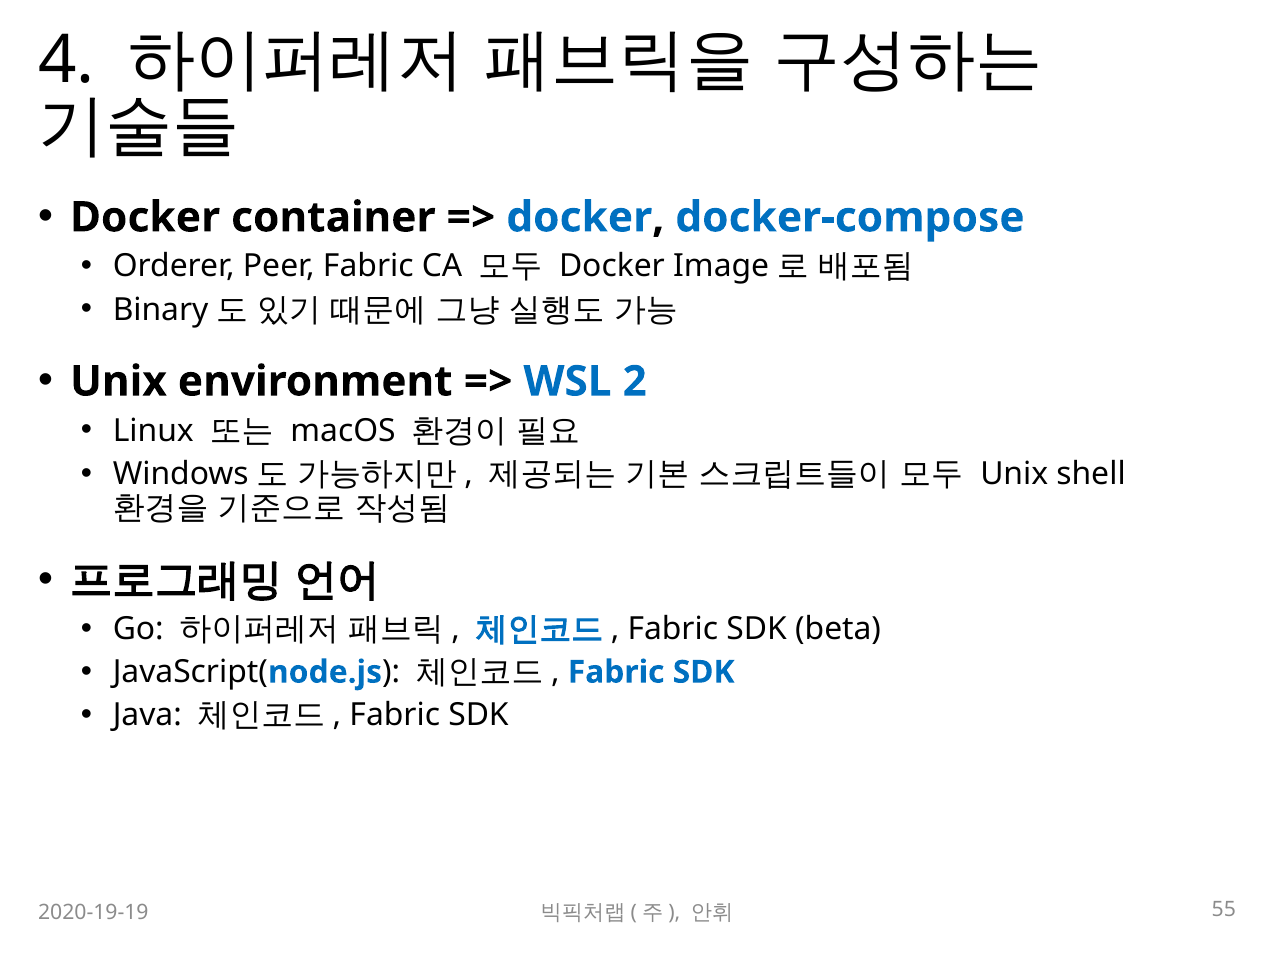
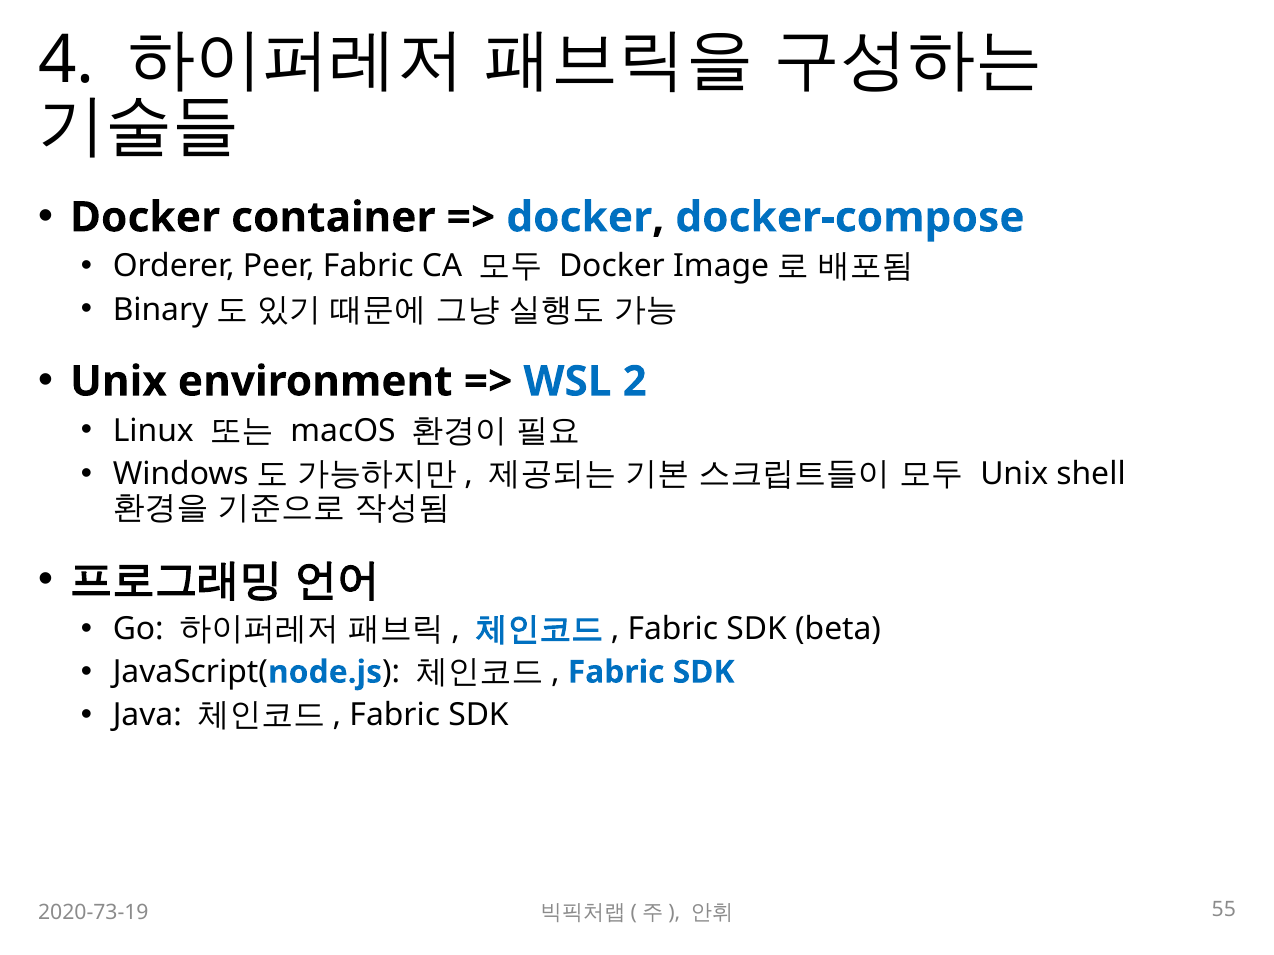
2020-19-19: 2020-19-19 -> 2020-73-19 (93, 912)
